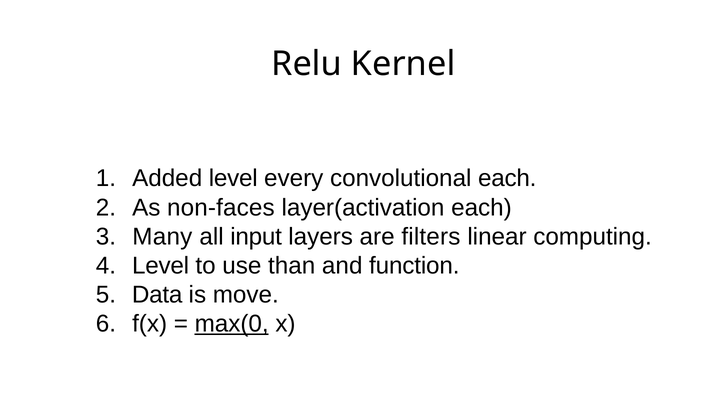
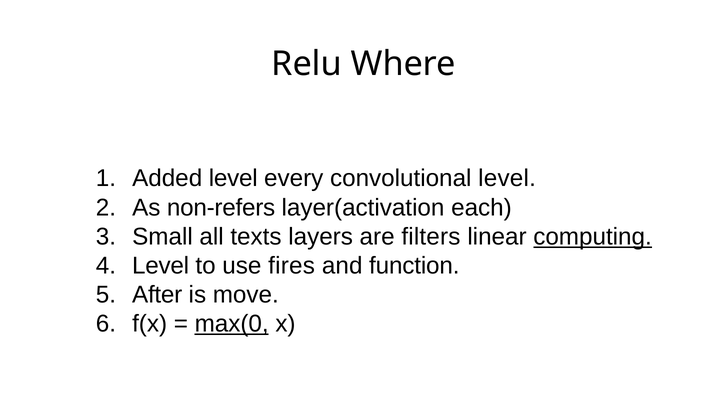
Kernel: Kernel -> Where (403, 64)
convolutional each: each -> level (507, 178)
non-faces: non-faces -> non-refers (221, 208)
Many: Many -> Small (162, 237)
input: input -> texts (256, 237)
computing underline: none -> present (593, 237)
than: than -> fires (292, 266)
Data: Data -> After (157, 295)
